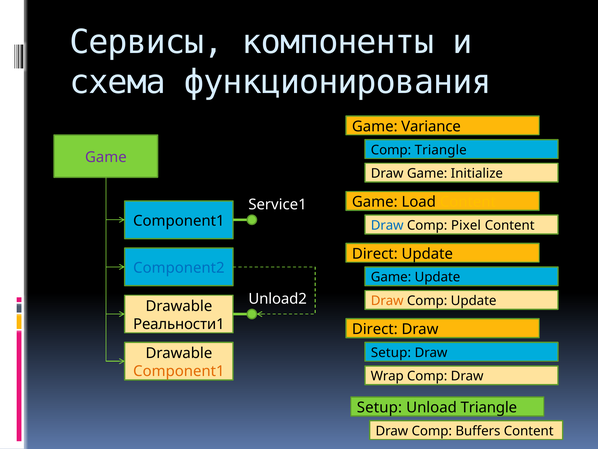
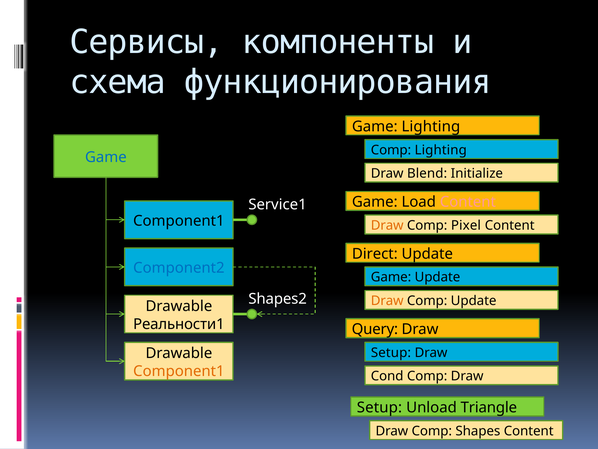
Game Variance: Variance -> Lighting (431, 126)
Comp Triangle: Triangle -> Lighting (441, 150)
Game colour: purple -> blue (106, 157)
Draw Game: Game -> Blend (427, 173)
Content colour: yellow -> pink (468, 202)
Draw colour: blue -> orange (387, 225)
Unload2: Unload2 -> Shapes2 (278, 298)
Direct: Direct -> Query (375, 329)
Wrap: Wrap -> Cond (387, 376)
Buffers: Buffers -> Shapes (478, 431)
